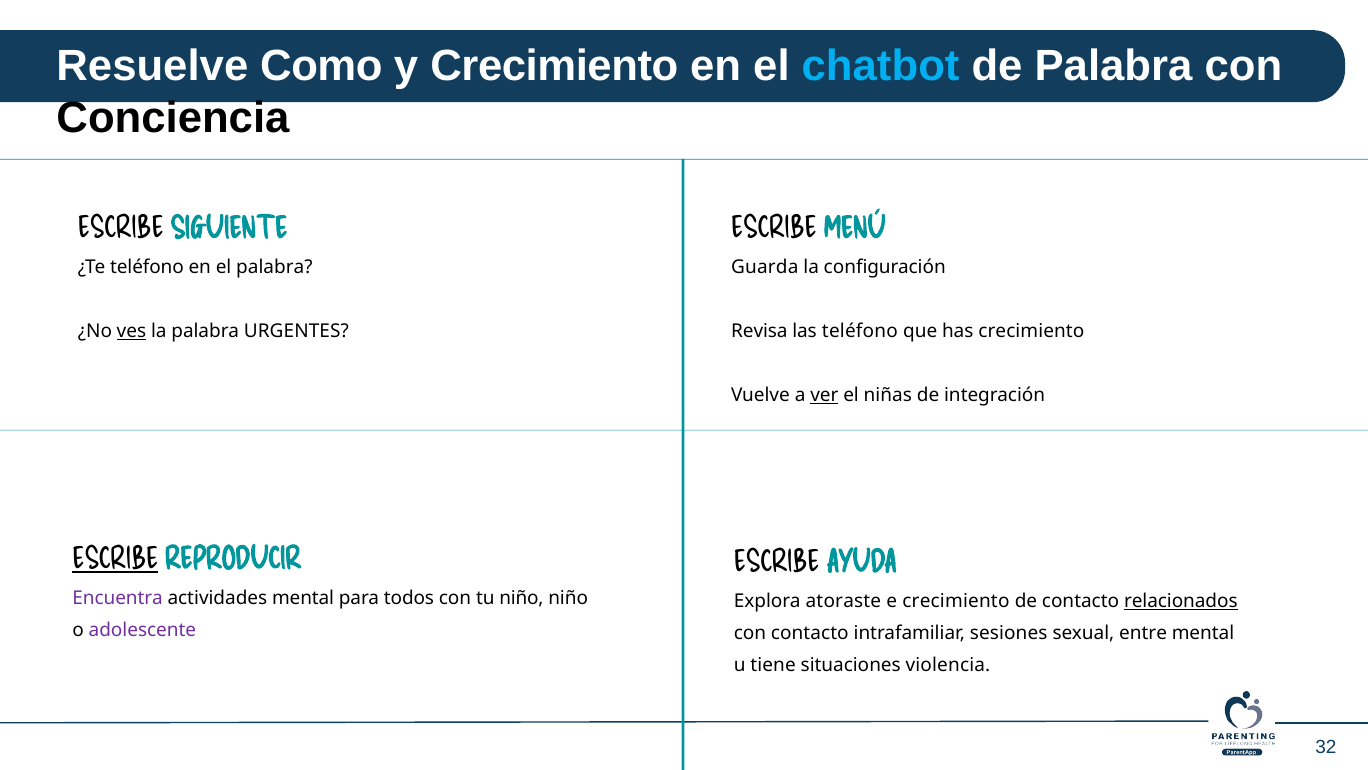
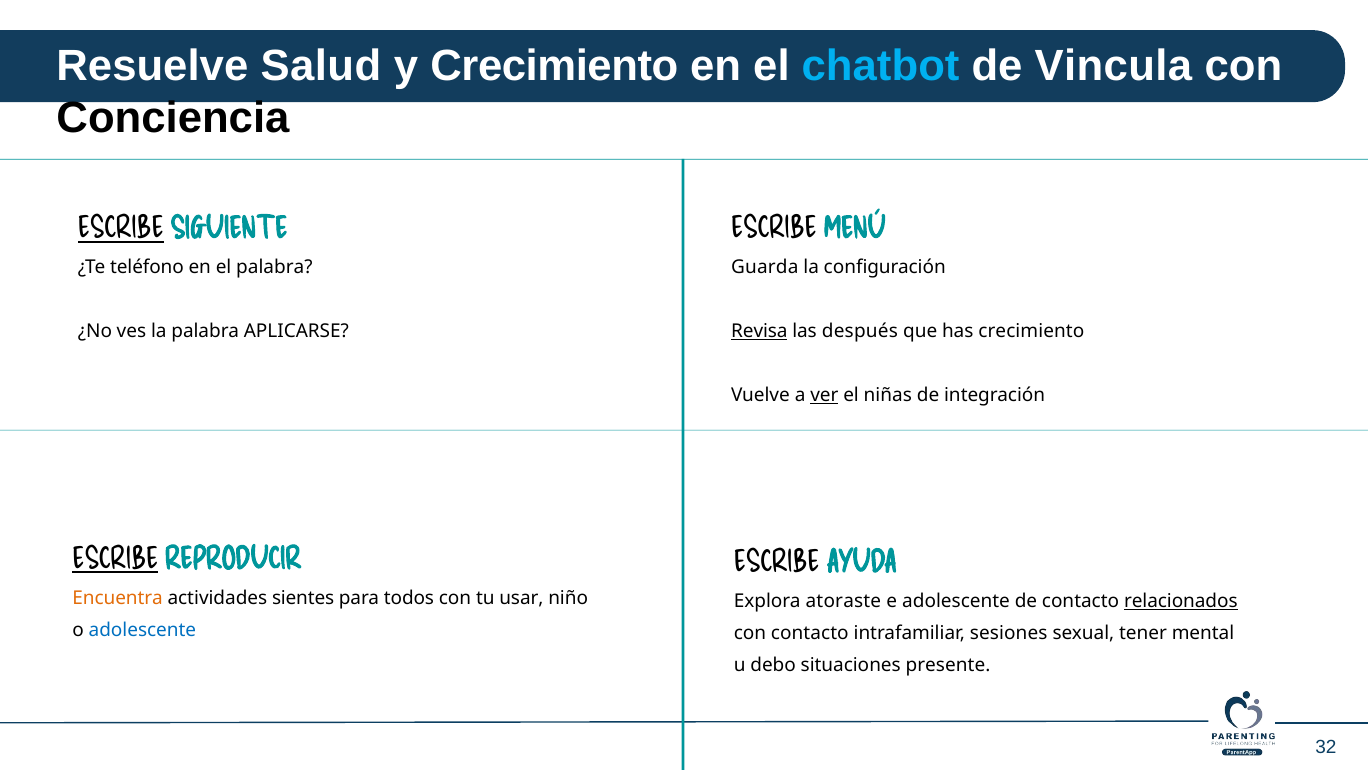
Como: Como -> Salud (321, 66)
de Palabra: Palabra -> Vincula (1113, 66)
ESCRIBE underline: none -> present (121, 228)
ves underline: present -> none (131, 331)
URGENTES: URGENTES -> APLICARSE (296, 331)
Revisa underline: none -> present (759, 331)
las teléfono: teléfono -> después (860, 331)
Encuentra colour: purple -> orange (118, 597)
actividades mental: mental -> sientes (303, 597)
tu niño: niño -> usar (521, 597)
e crecimiento: crecimiento -> adolescente (956, 601)
adolescente colour: purple -> blue (142, 629)
entre: entre -> tener (1143, 633)
tiene: tiene -> debo (773, 664)
violencia: violencia -> presente (948, 664)
